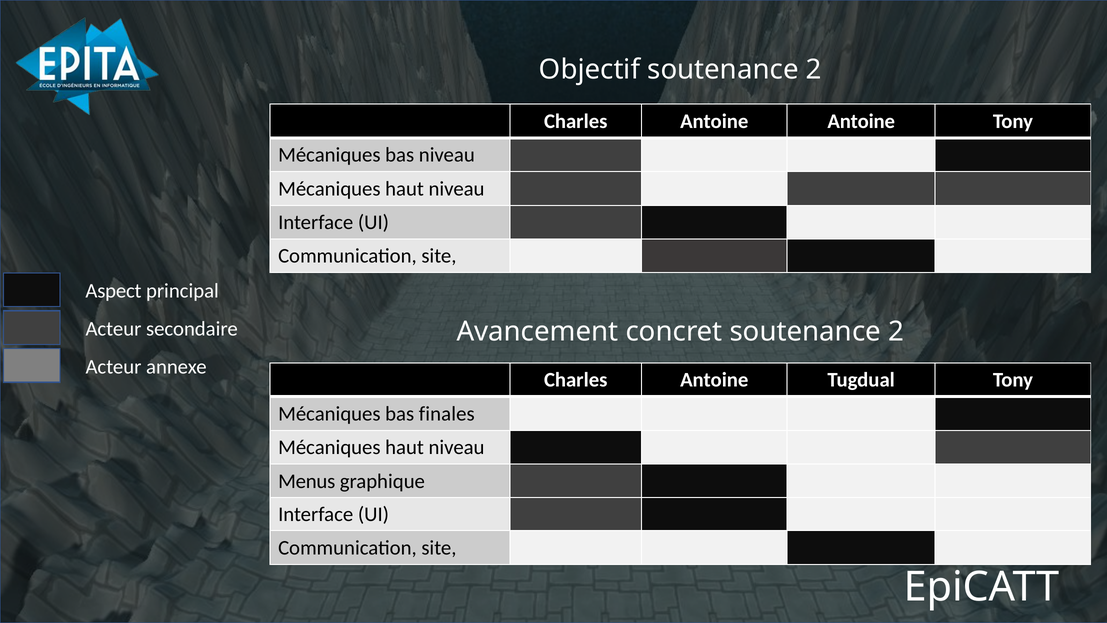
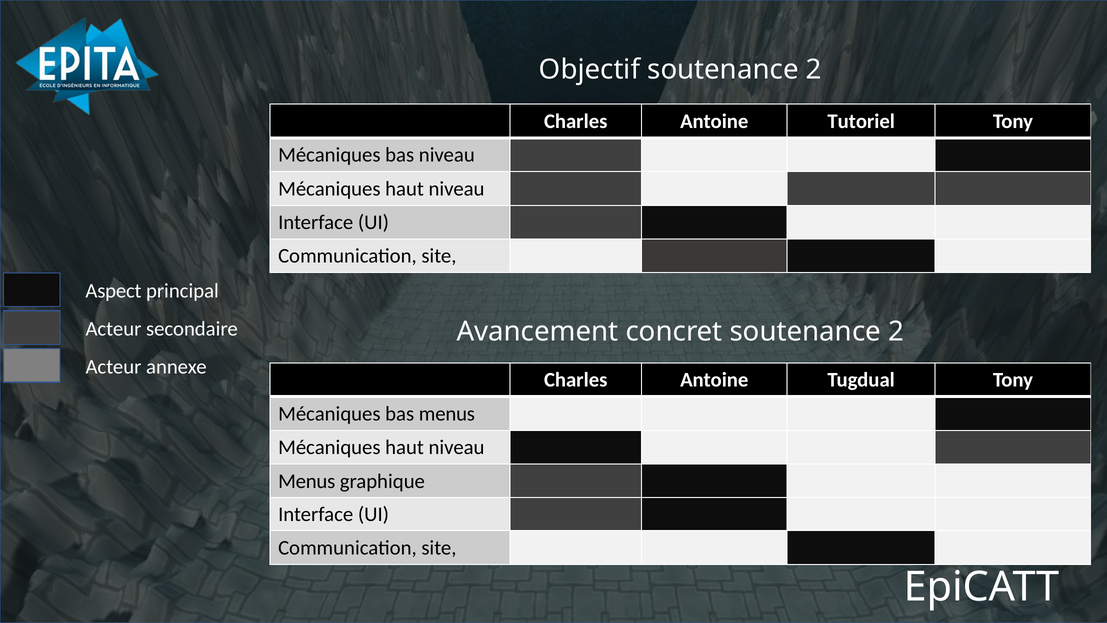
Antoine Antoine: Antoine -> Tutoriel (861, 121)
bas finales: finales -> menus (447, 414)
